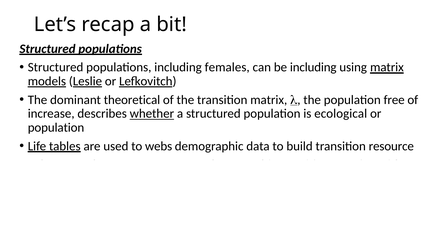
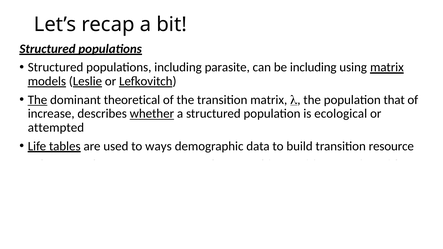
females: females -> parasite (227, 67)
The underline: none -> present (37, 100)
free: free -> that (394, 100)
population: population -> attempted (56, 128)
webs: webs -> ways (158, 146)
